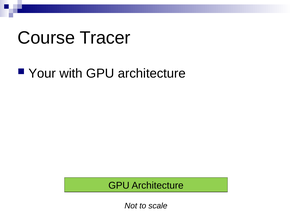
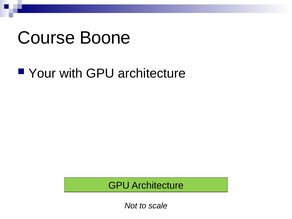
Tracer: Tracer -> Boone (105, 38)
